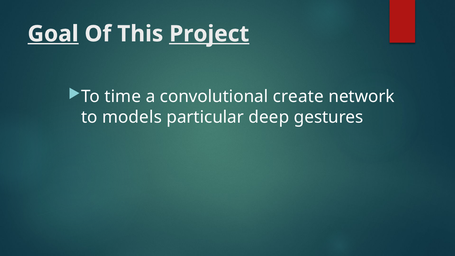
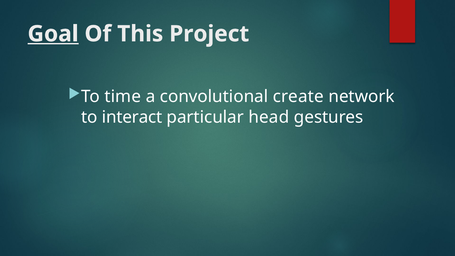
Project underline: present -> none (209, 34)
models: models -> interact (132, 117)
deep: deep -> head (269, 117)
